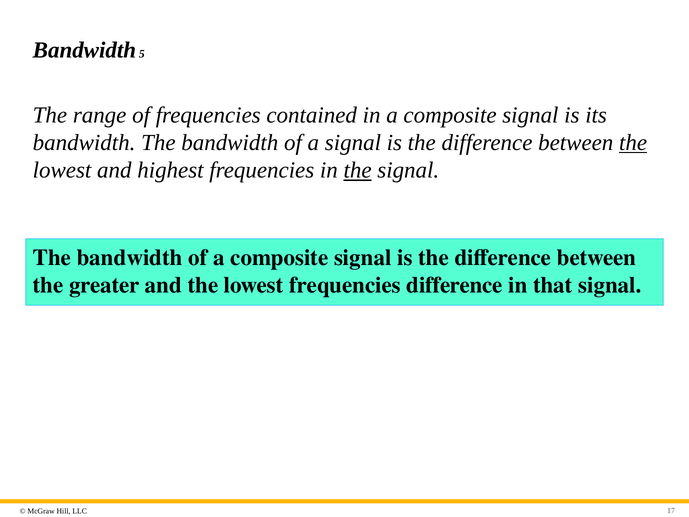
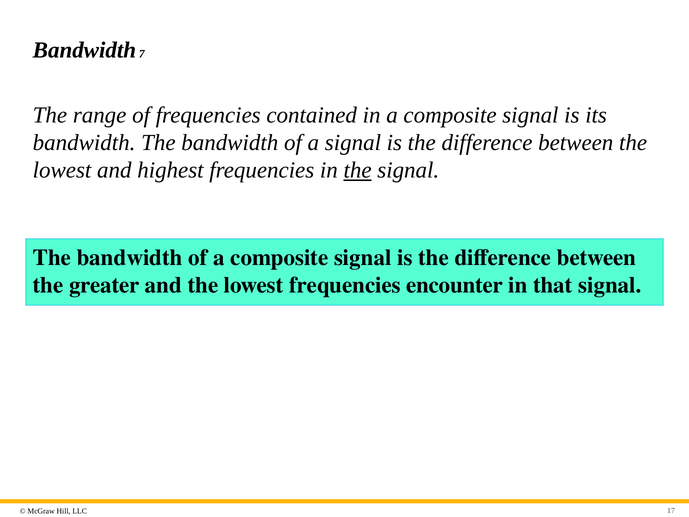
5: 5 -> 7 (142, 54)
the underline: present -> none (633, 143)
frequencies difference: difference -> encounter (455, 285)
